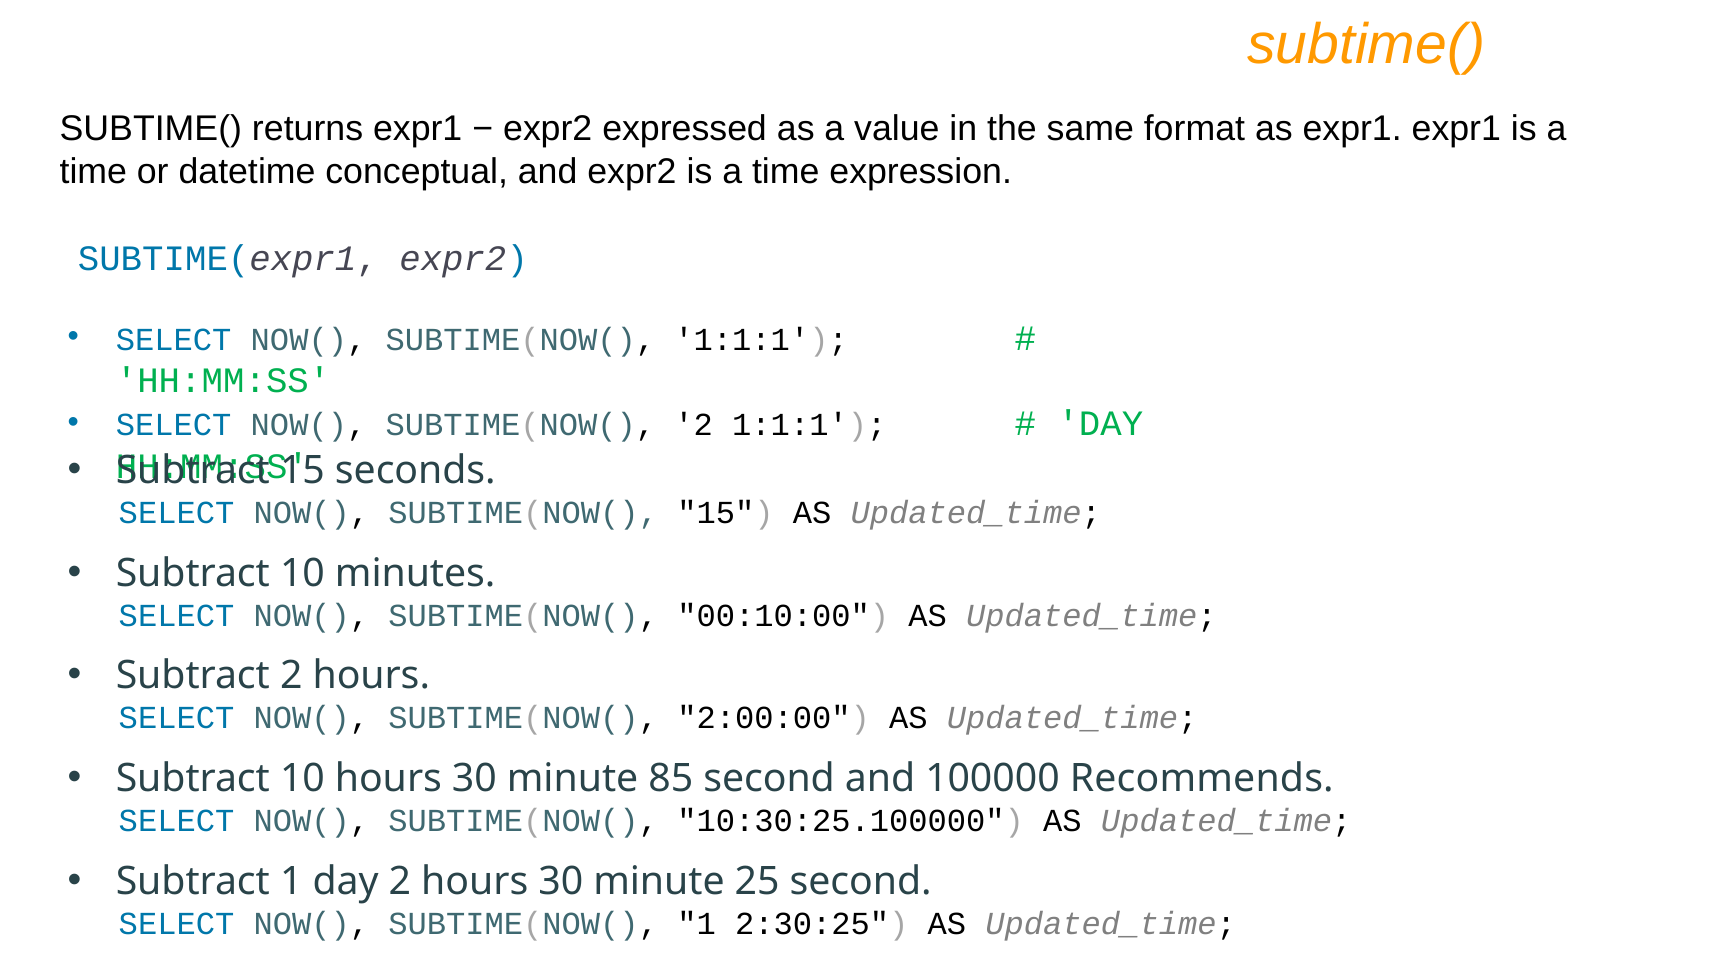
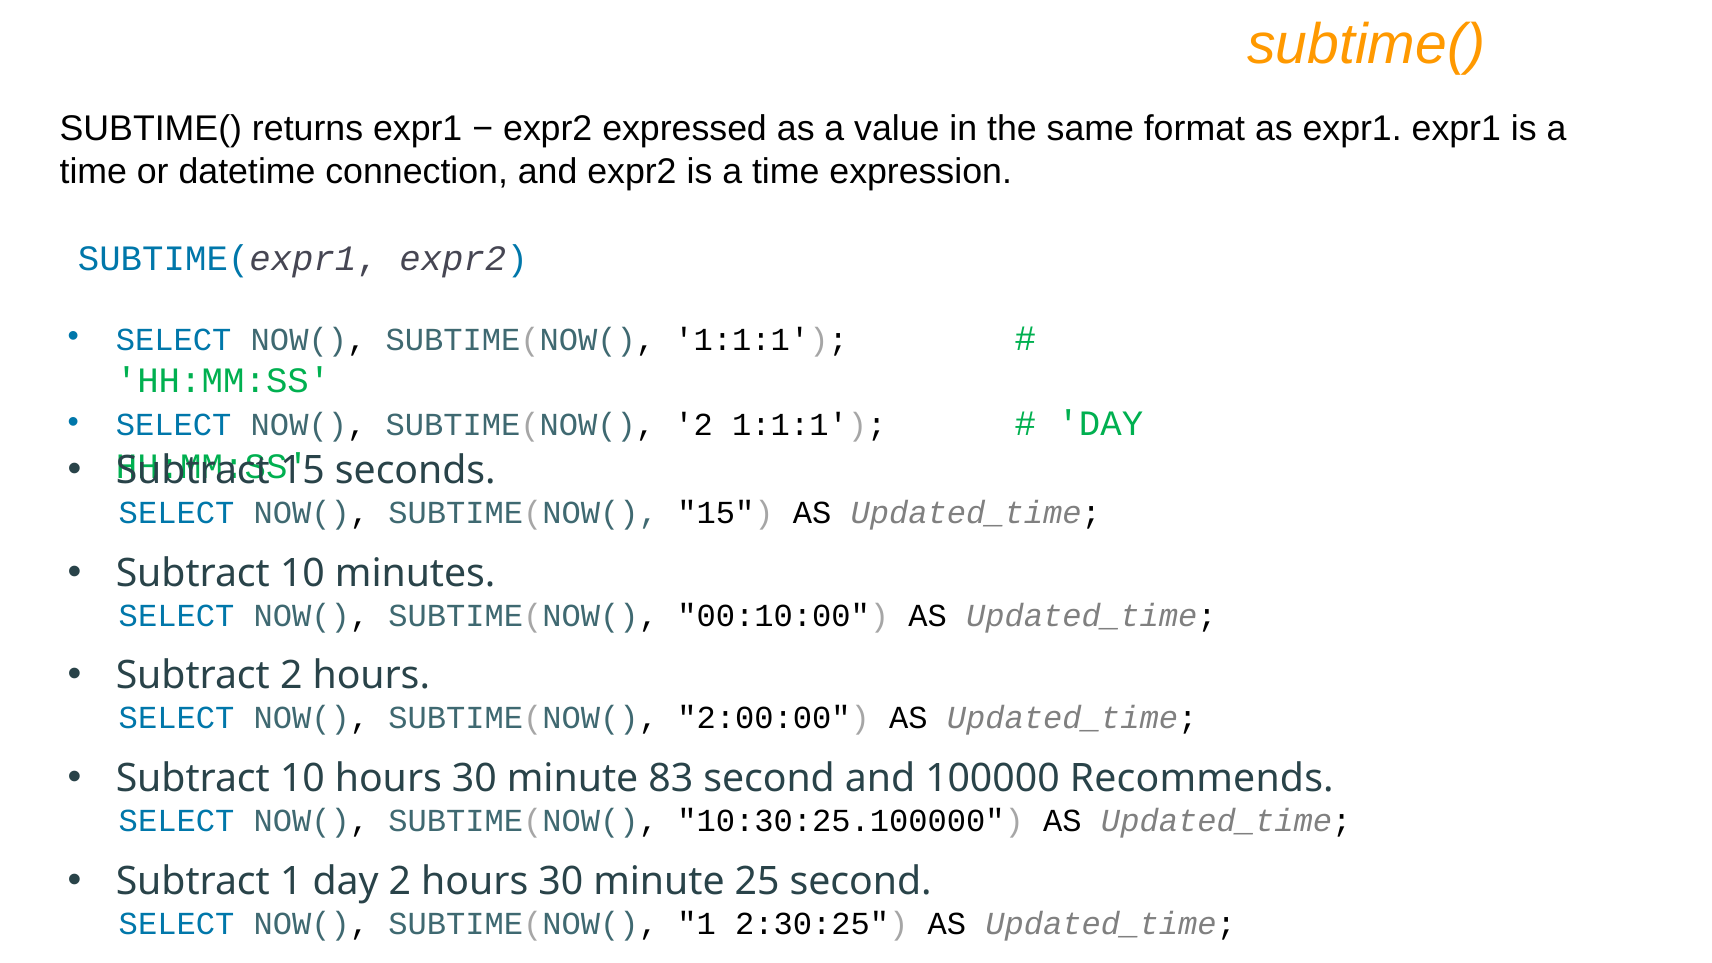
conceptual: conceptual -> connection (417, 172)
85: 85 -> 83 (671, 779)
